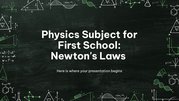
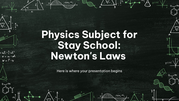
First: First -> Stay (69, 45)
